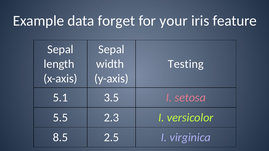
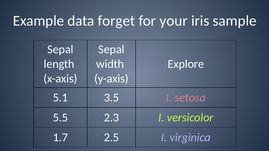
feature: feature -> sample (235, 21)
Testing: Testing -> Explore (186, 64)
8.5: 8.5 -> 1.7 (60, 138)
